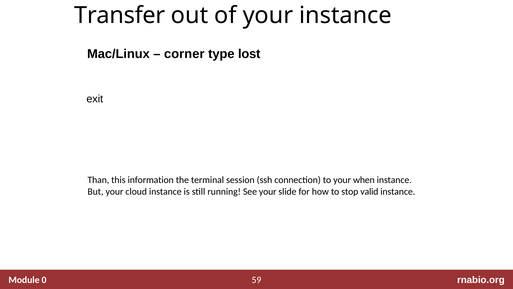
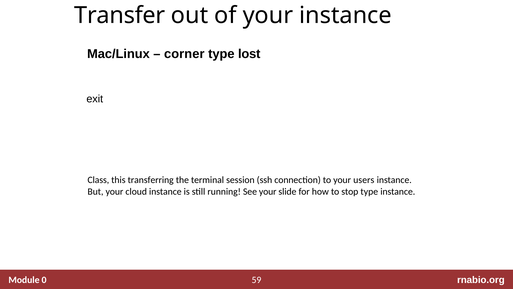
Than: Than -> Class (98, 180)
information: information -> transferring (151, 180)
when: when -> users (364, 180)
stop valid: valid -> type (369, 191)
